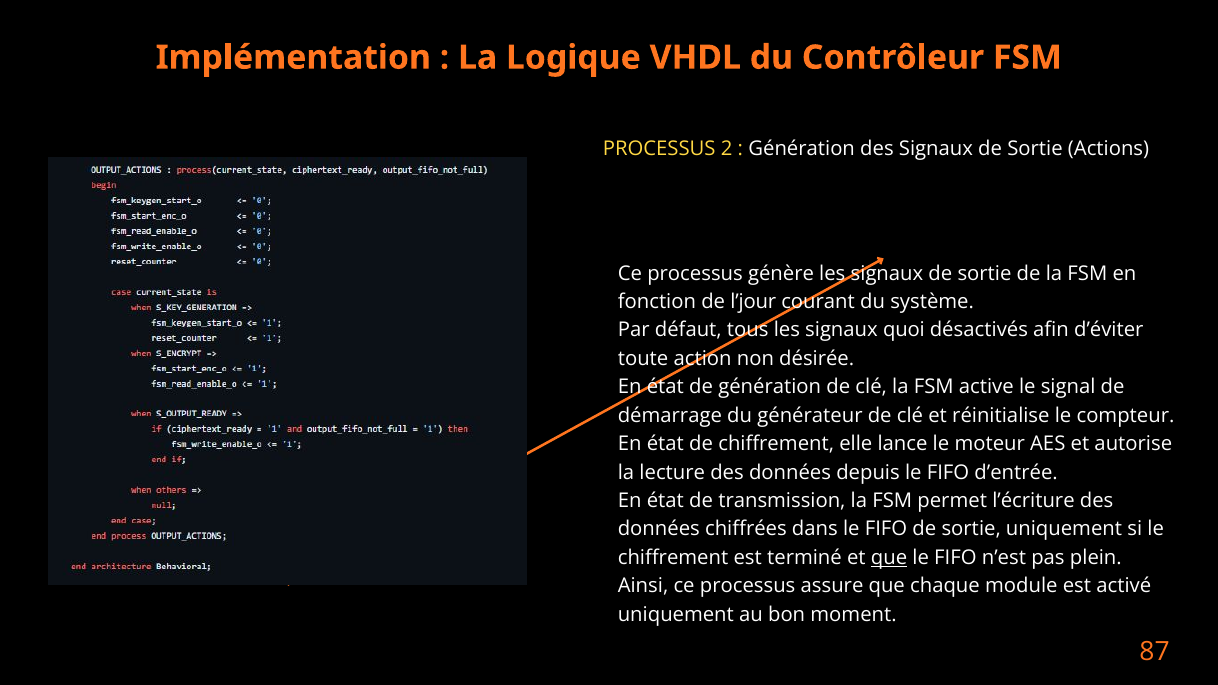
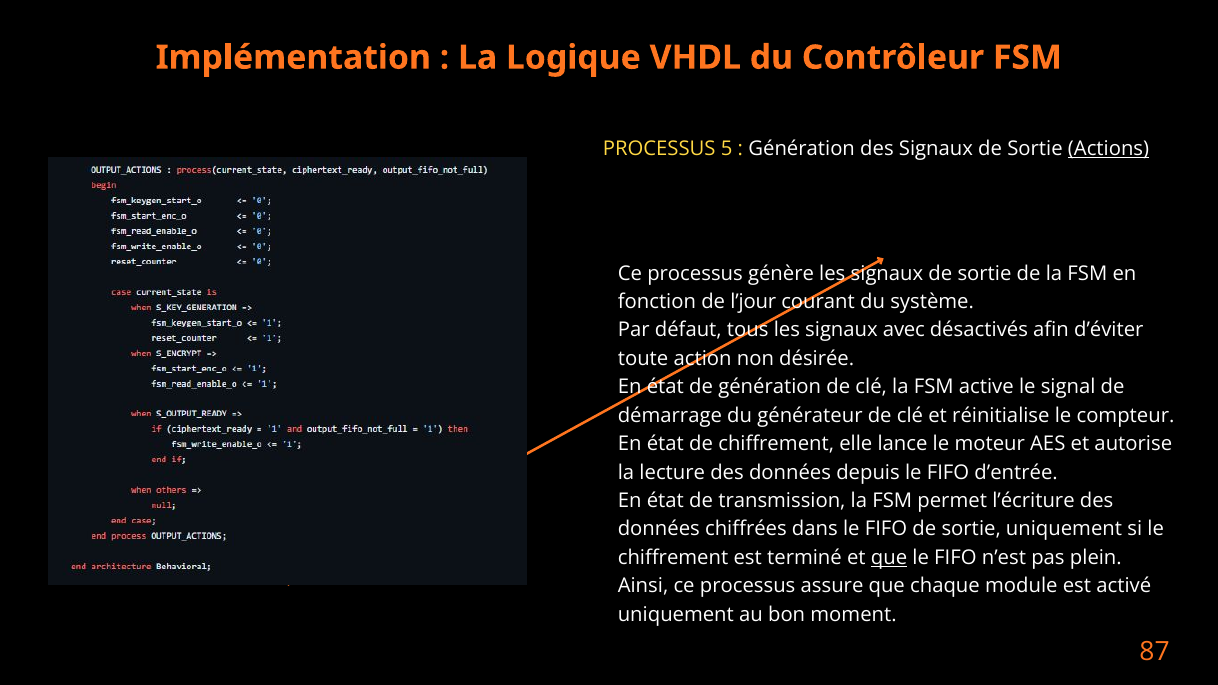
2: 2 -> 5 (727, 148)
Actions underline: none -> present (1109, 148)
quoi: quoi -> avec (904, 330)
